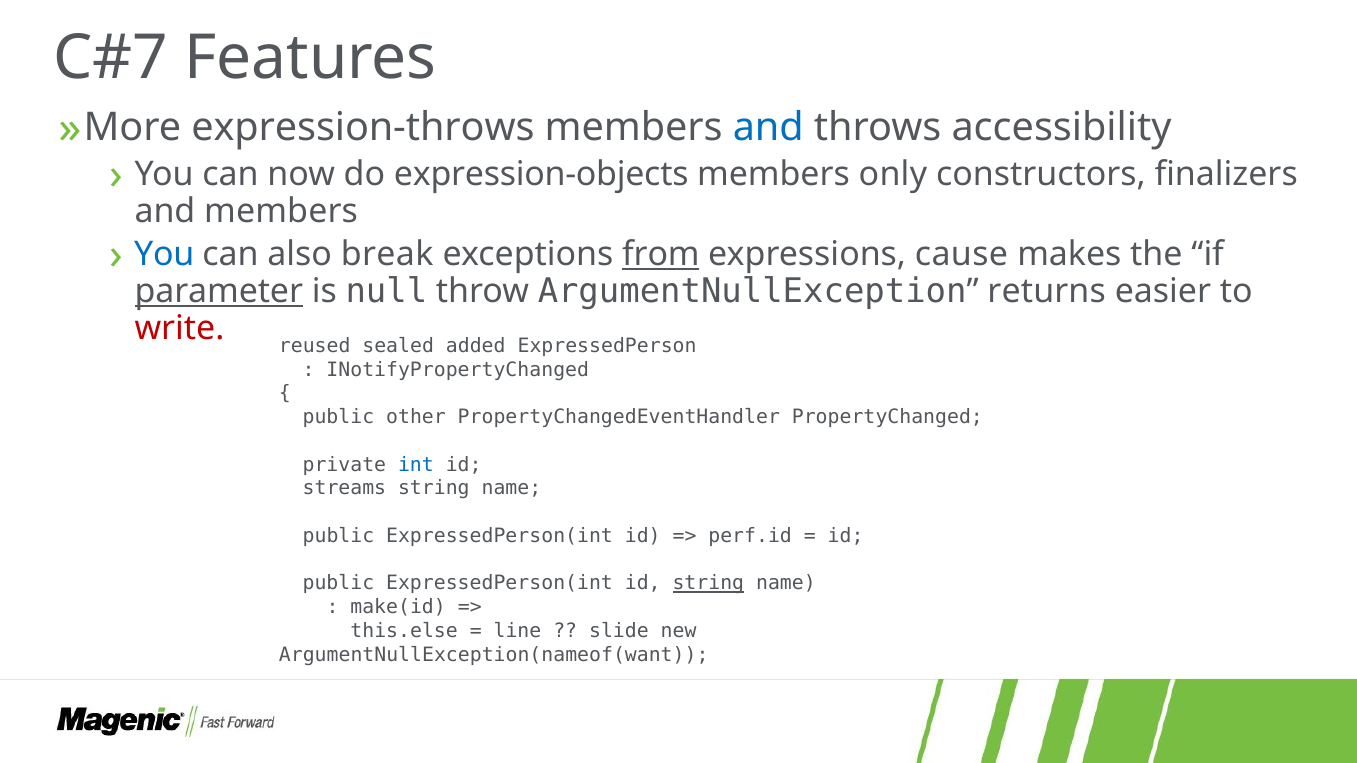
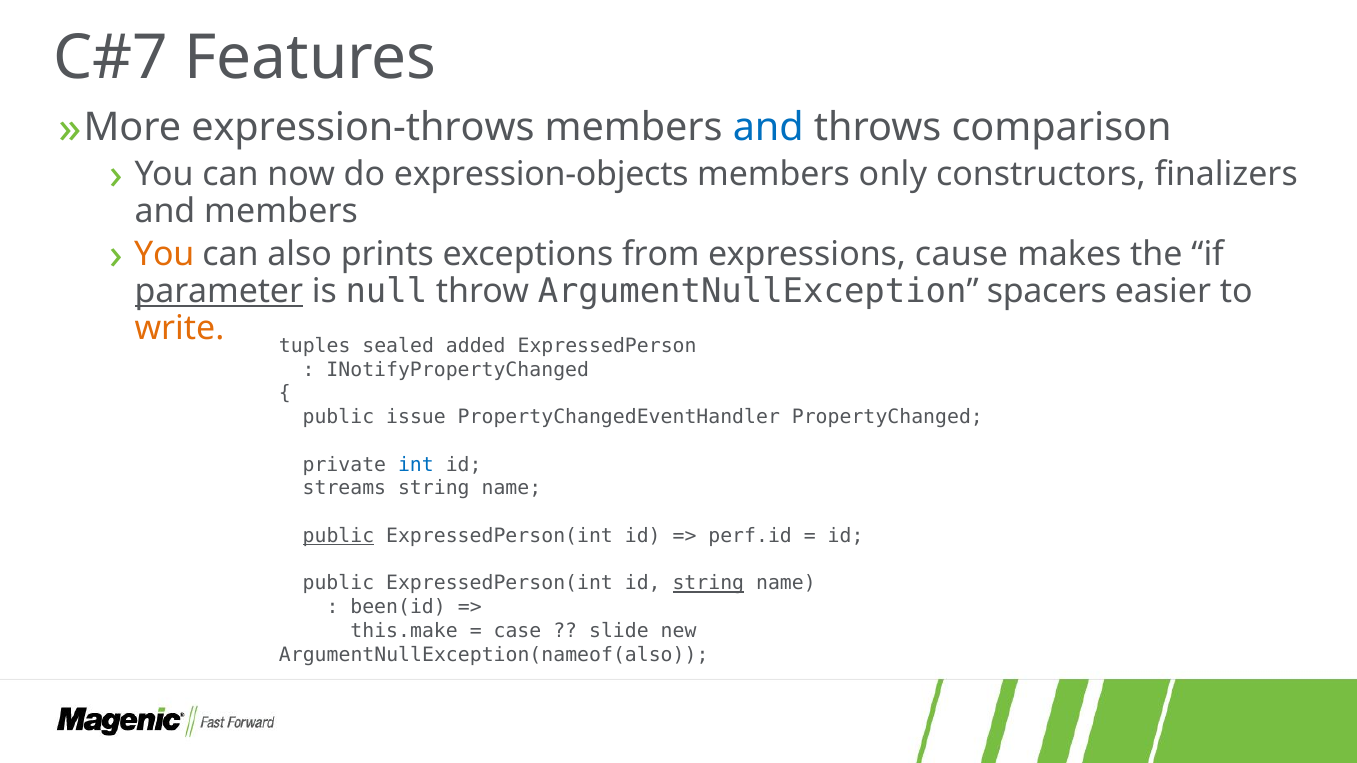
accessibility: accessibility -> comparison (1062, 128)
You colour: blue -> orange (164, 255)
break: break -> prints (387, 255)
from underline: present -> none (661, 255)
returns: returns -> spacers (1047, 291)
write colour: red -> orange (180, 328)
reused: reused -> tuples (315, 346)
other: other -> issue (416, 417)
public underline: none -> present (338, 536)
make(id: make(id -> been(id (398, 607)
this.else: this.else -> this.make (404, 631)
line: line -> case (517, 631)
ArgumentNullException(nameof(want: ArgumentNullException(nameof(want -> ArgumentNullException(nameof(also (494, 655)
